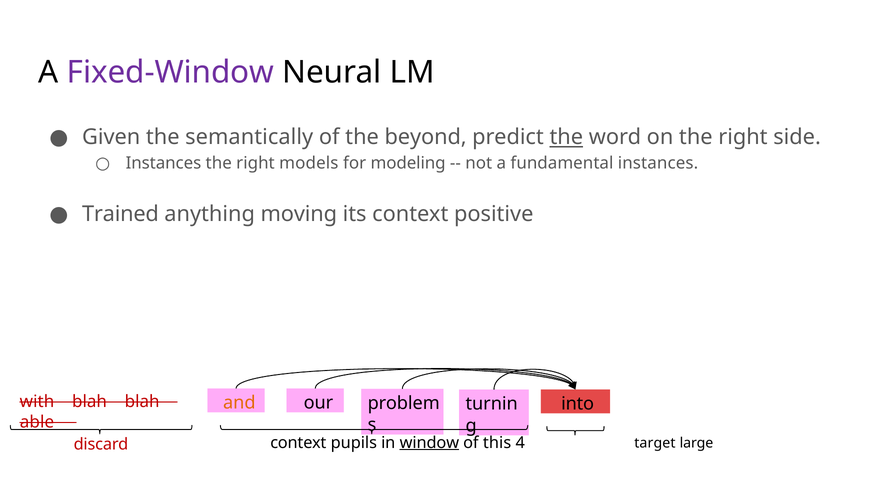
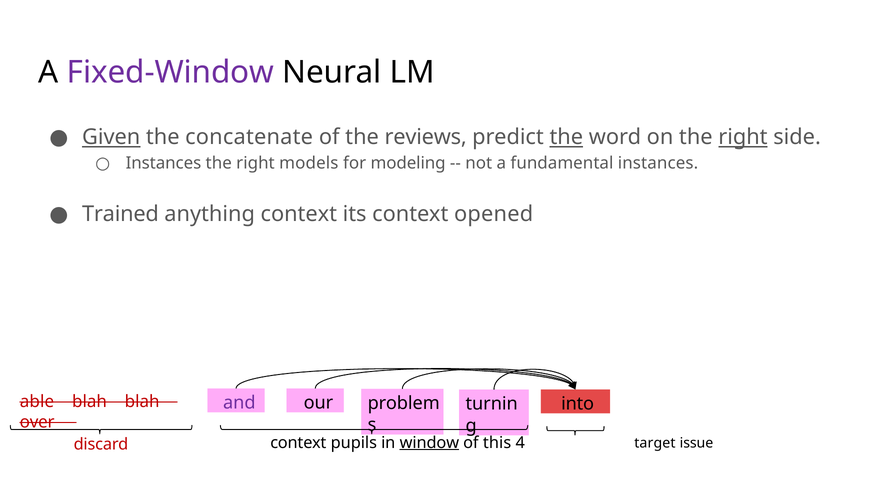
Given underline: none -> present (111, 137)
semantically: semantically -> concatenate (249, 137)
beyond: beyond -> reviews (426, 137)
right underline: none -> present (743, 137)
anything moving: moving -> context (299, 214)
positive: positive -> opened (494, 214)
with: with -> able (37, 401)
and colour: orange -> purple (239, 402)
able: able -> over (37, 422)
large: large -> issue (696, 443)
